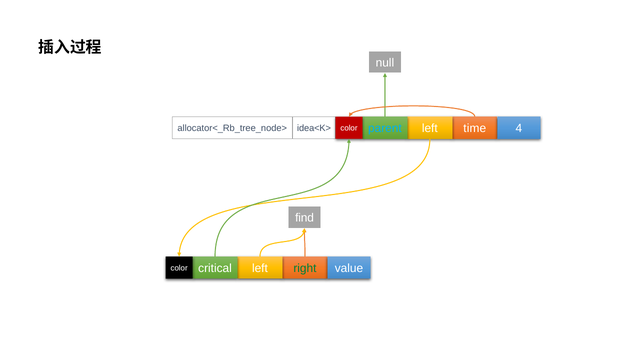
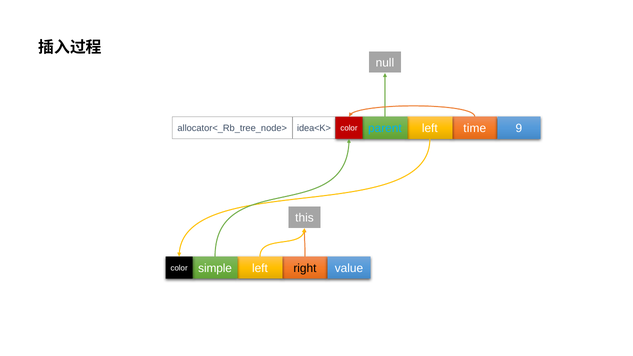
4: 4 -> 9 (519, 129)
find: find -> this (304, 218)
critical: critical -> simple (215, 269)
right colour: green -> black (305, 269)
